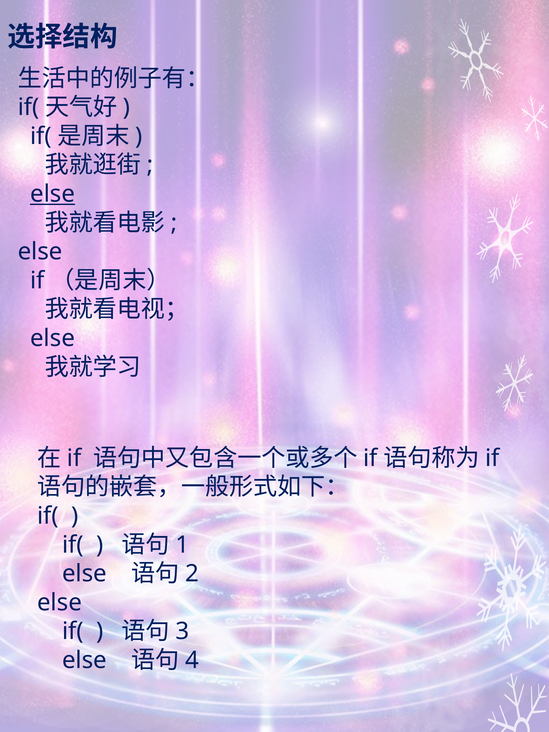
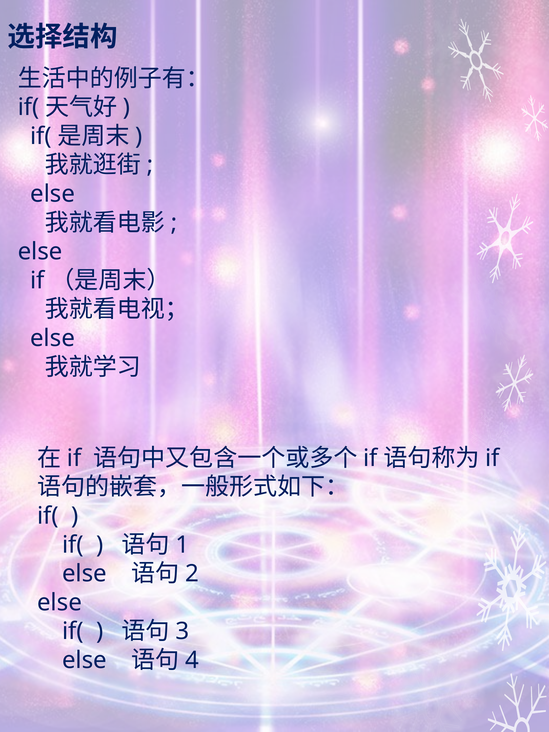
else underline: present -> none (53, 194)
